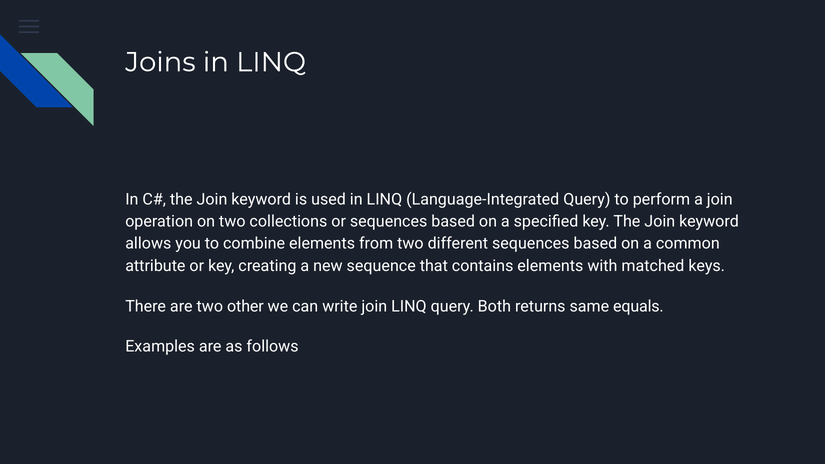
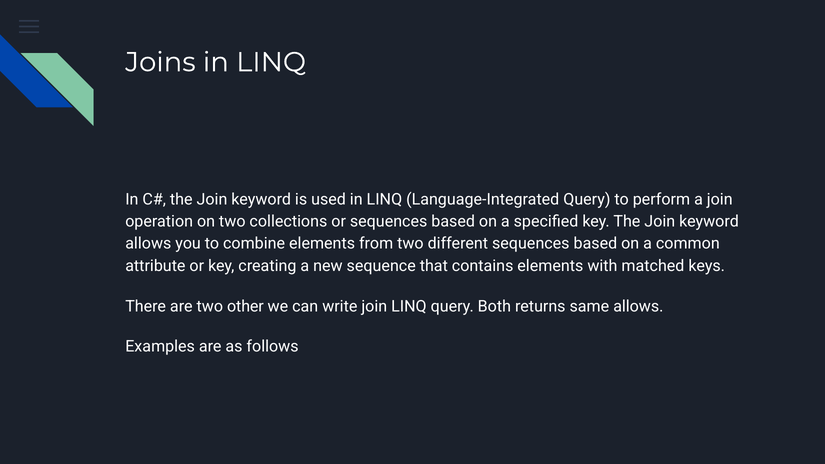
same equals: equals -> allows (638, 306)
